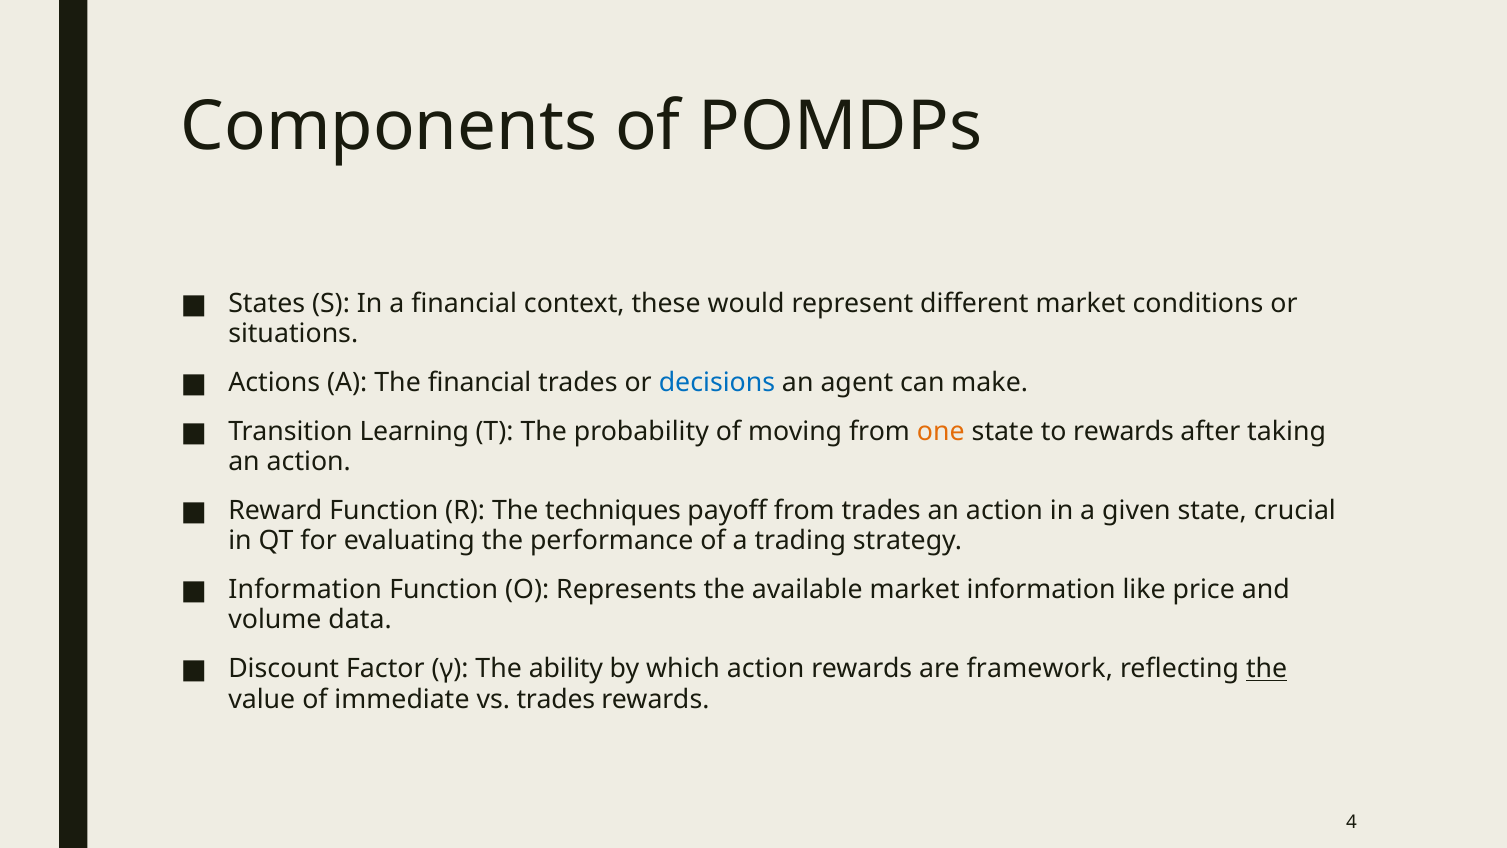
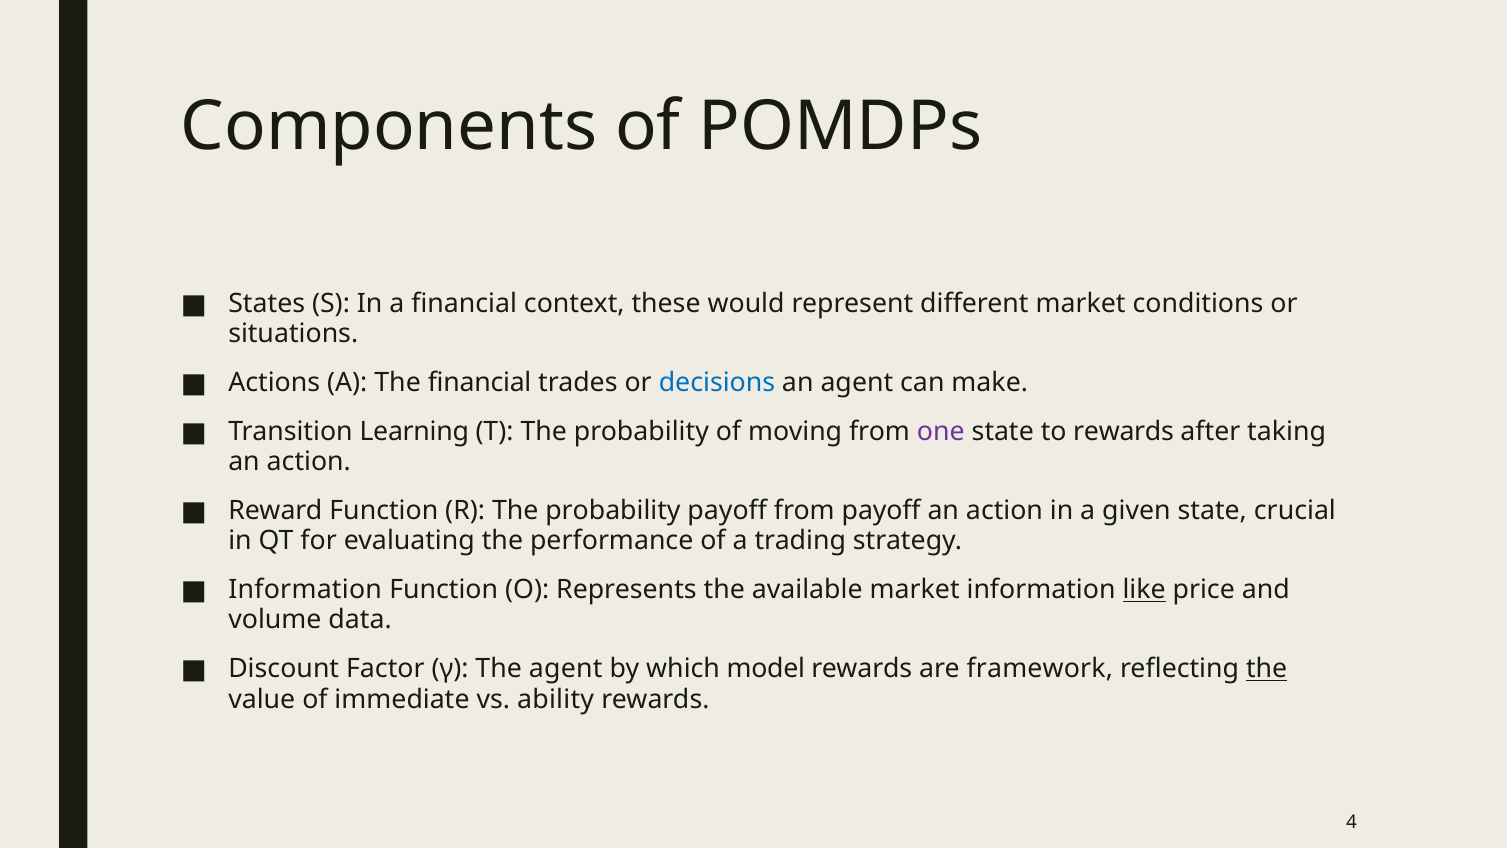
one colour: orange -> purple (941, 432)
R The techniques: techniques -> probability (613, 511)
from trades: trades -> payoff (881, 511)
like underline: none -> present (1144, 590)
The ability: ability -> agent (566, 669)
which action: action -> model (766, 669)
vs trades: trades -> ability (556, 699)
